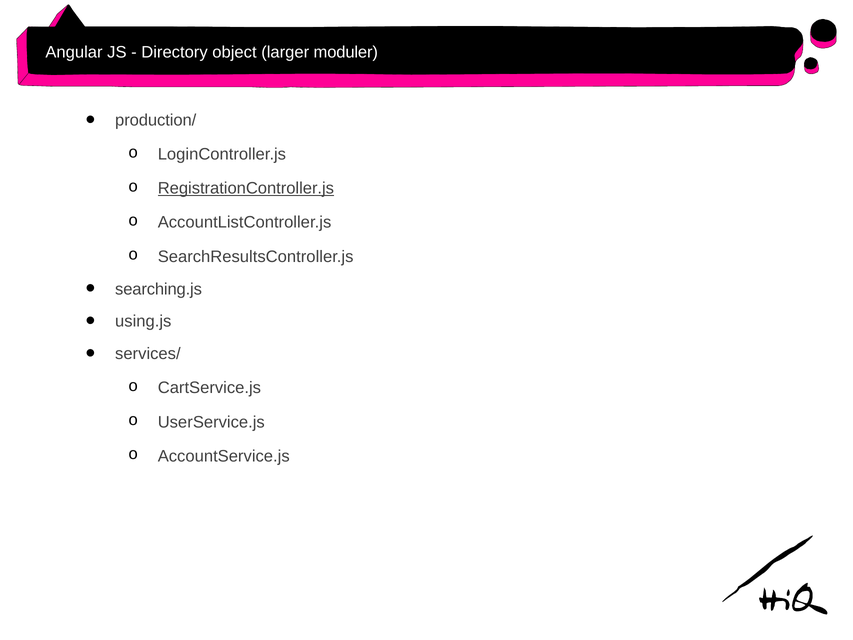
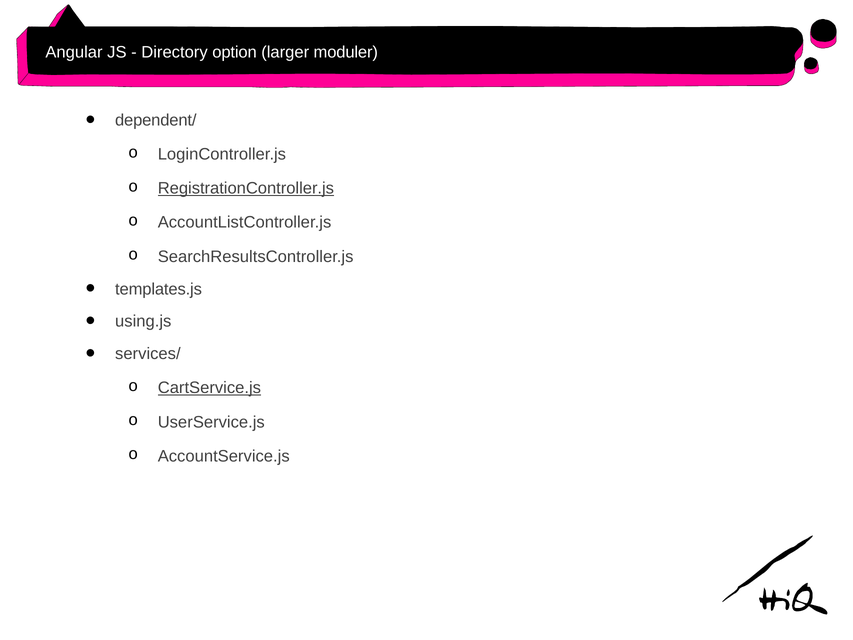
object: object -> option (235, 52)
production/: production/ -> dependent/ (156, 120)
searching.js: searching.js -> templates.js (159, 289)
CartService.js underline: none -> present (209, 388)
